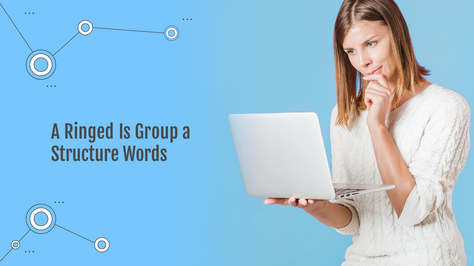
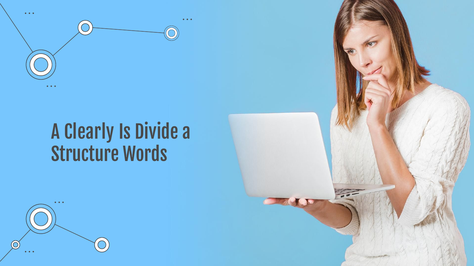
Ringed: Ringed -> Clearly (89, 133)
Group: Group -> Divide (157, 133)
